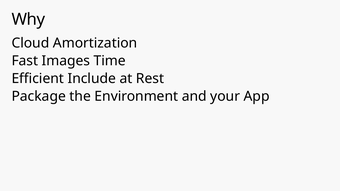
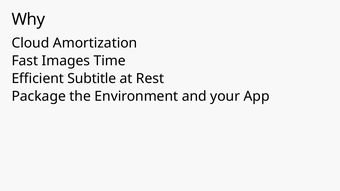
Include: Include -> Subtitle (92, 79)
